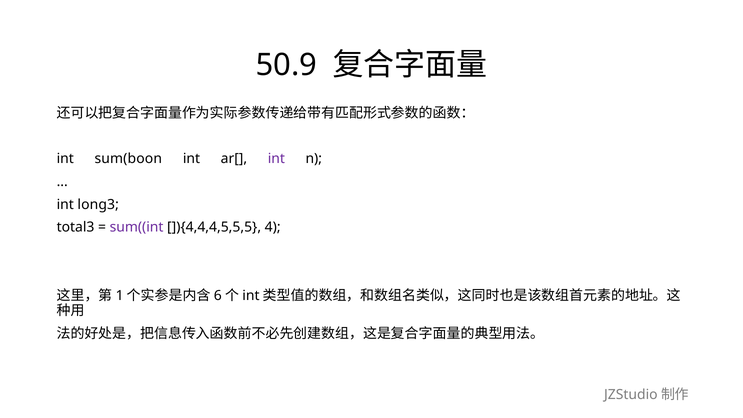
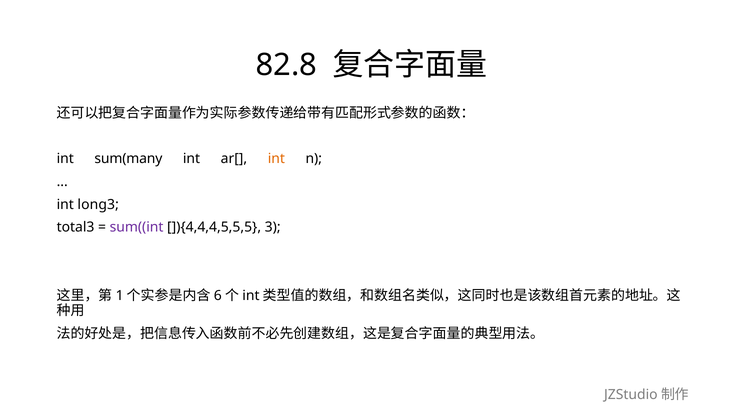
50.9: 50.9 -> 82.8 (286, 65)
sum(boon: sum(boon -> sum(many (128, 159)
int colour: purple -> orange (276, 159)
4: 4 -> 3 (273, 227)
